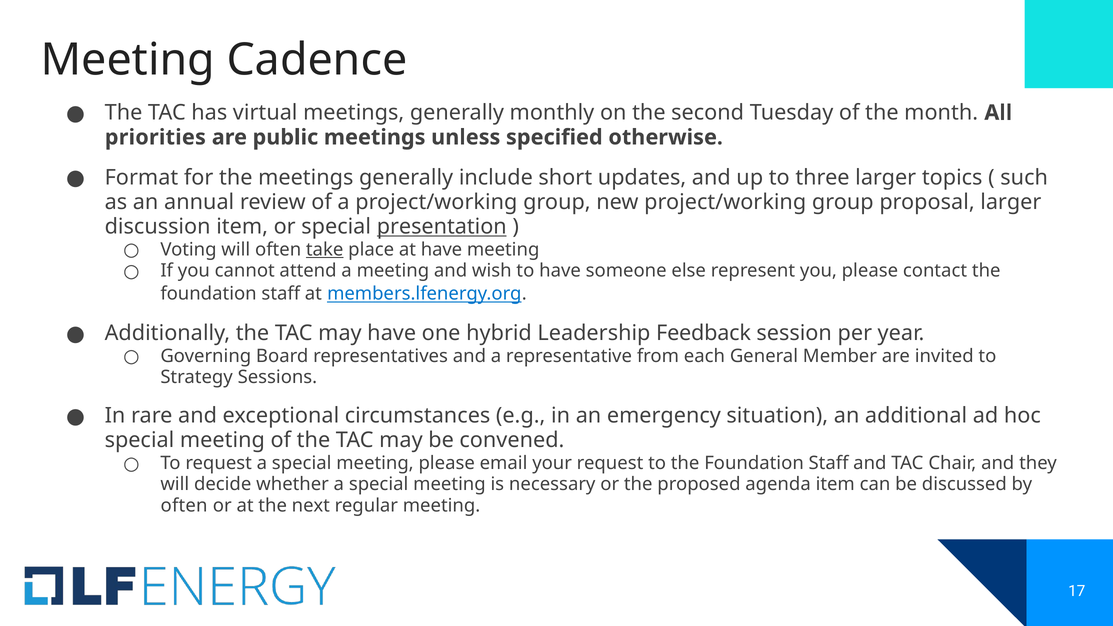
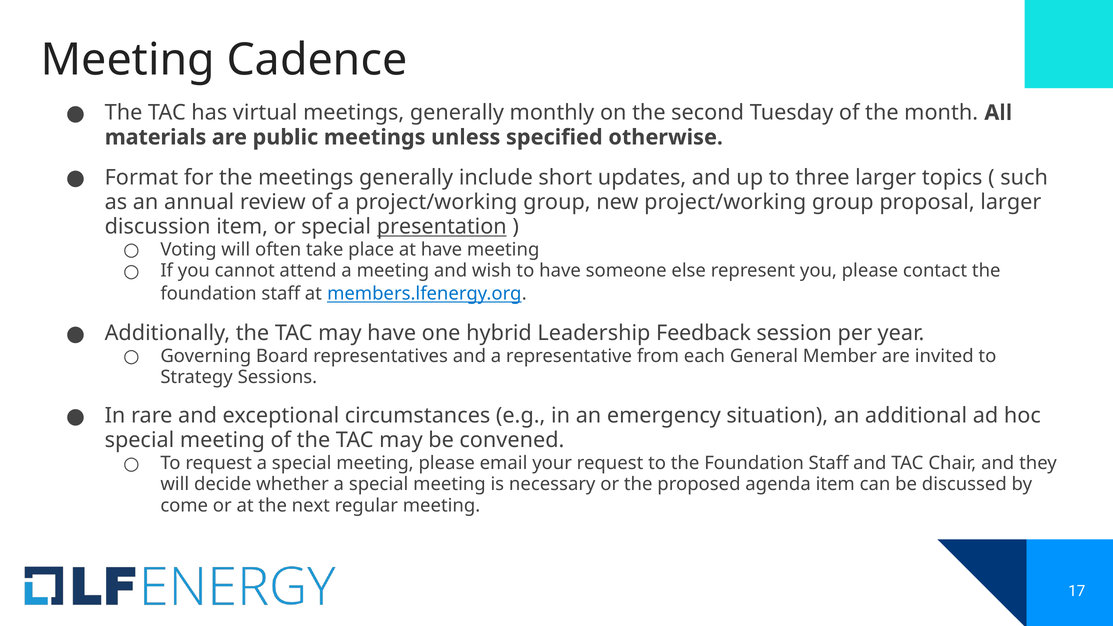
priorities: priorities -> materials (156, 137)
take underline: present -> none (325, 250)
often: often -> come (184, 506)
